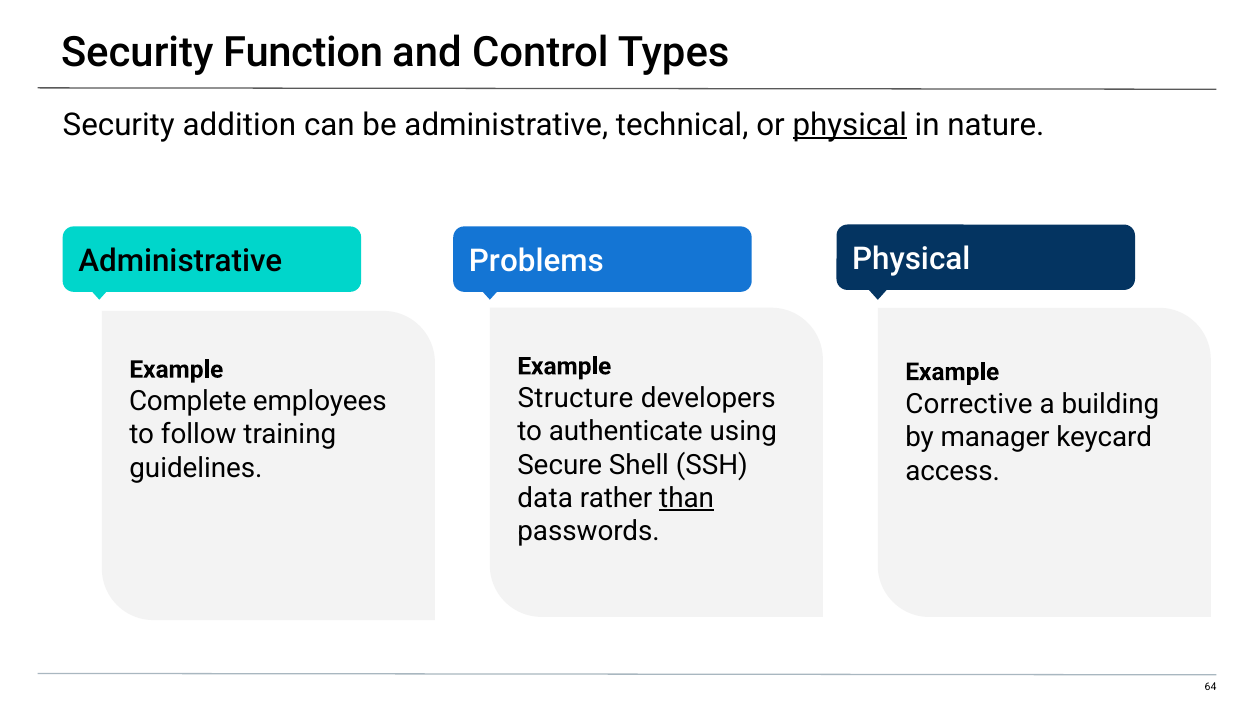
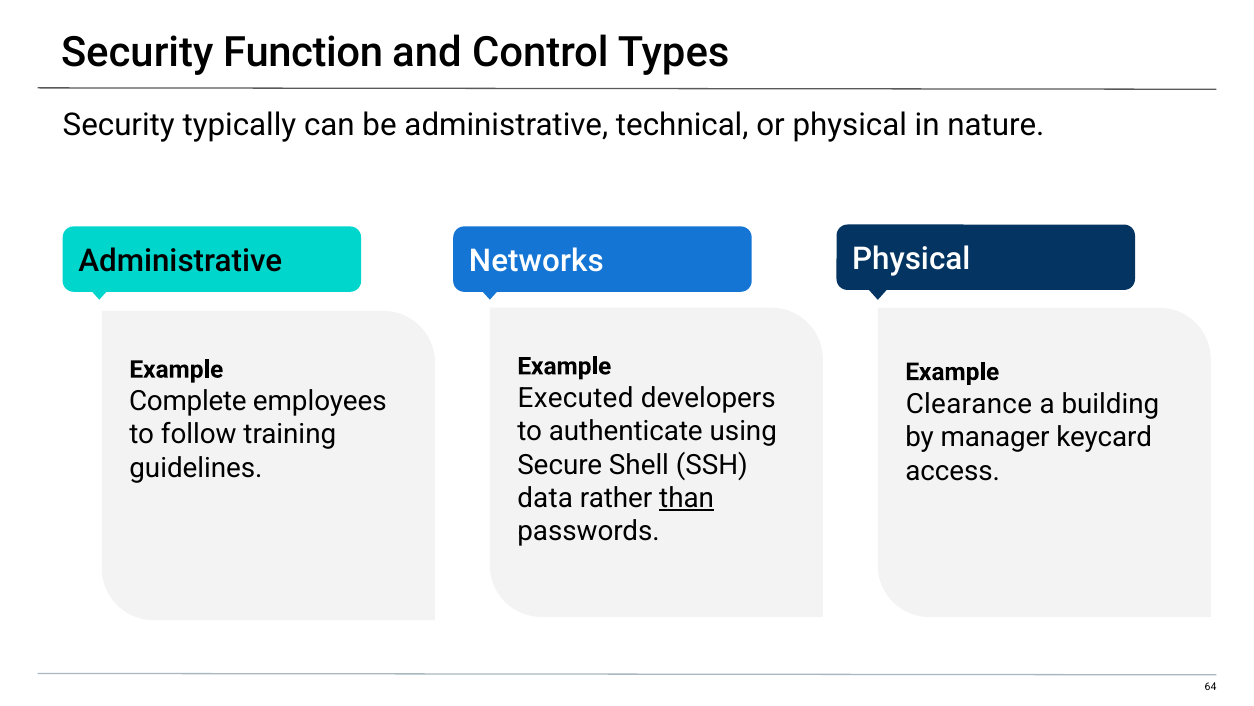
addition: addition -> typically (239, 125)
physical underline: present -> none (850, 125)
Problems: Problems -> Networks (536, 261)
Structure: Structure -> Executed (576, 398)
Corrective: Corrective -> Clearance (969, 404)
